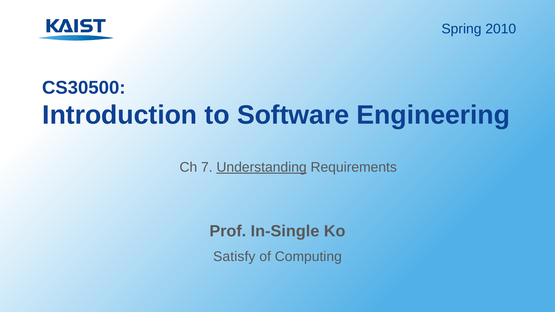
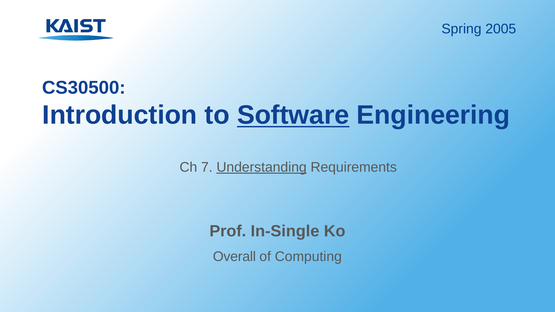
2010: 2010 -> 2005 (501, 29)
Software underline: none -> present (293, 115)
Satisfy: Satisfy -> Overall (234, 257)
